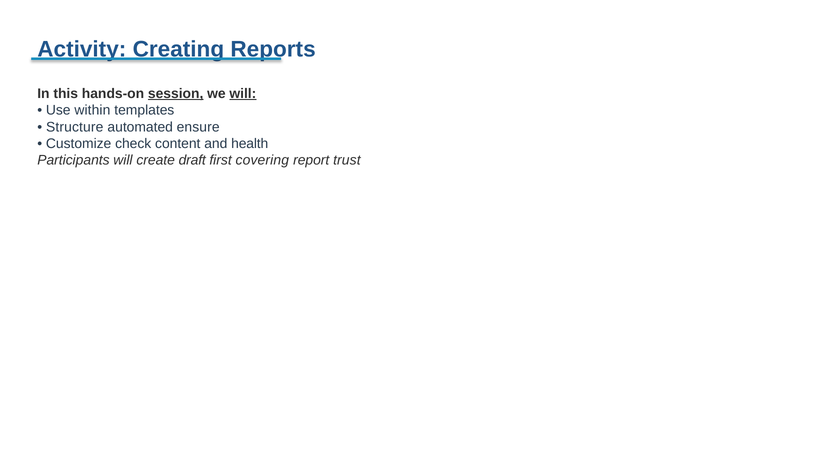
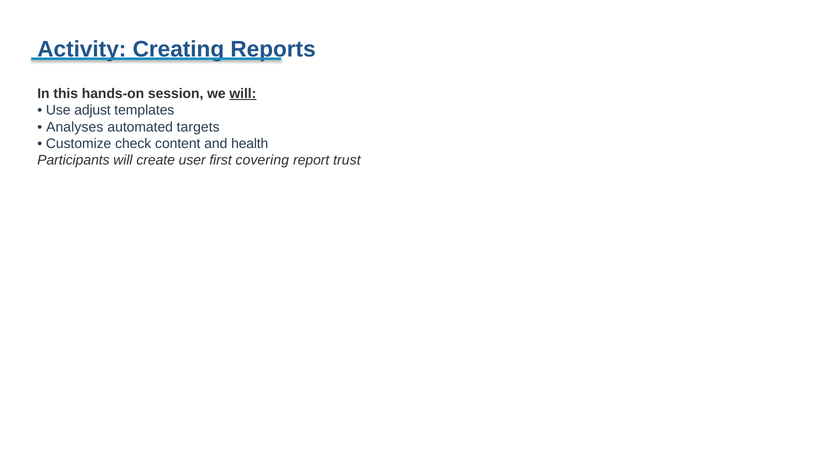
session underline: present -> none (176, 94)
within: within -> adjust (93, 110)
Structure: Structure -> Analyses (75, 127)
ensure: ensure -> targets (198, 127)
draft: draft -> user (192, 160)
